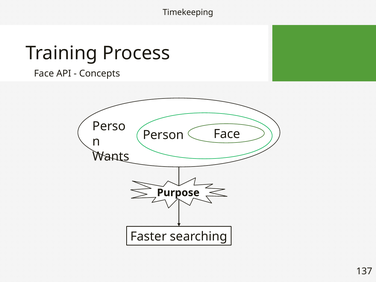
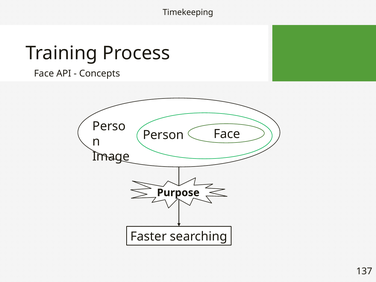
Wants: Wants -> Image (111, 156)
